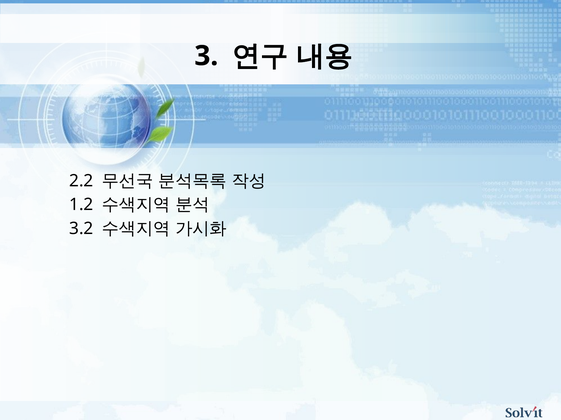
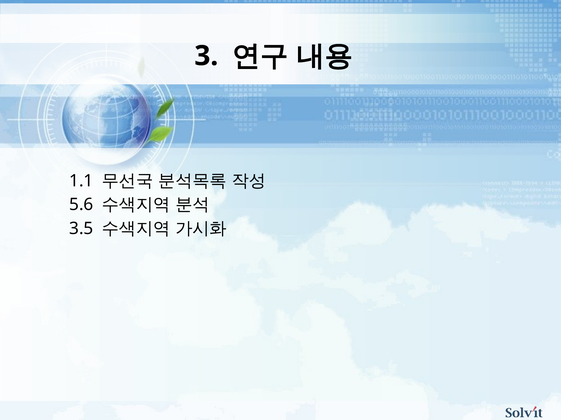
2.2: 2.2 -> 1.1 (81, 181)
1.2: 1.2 -> 5.6 (81, 205)
3.2: 3.2 -> 3.5 (81, 229)
